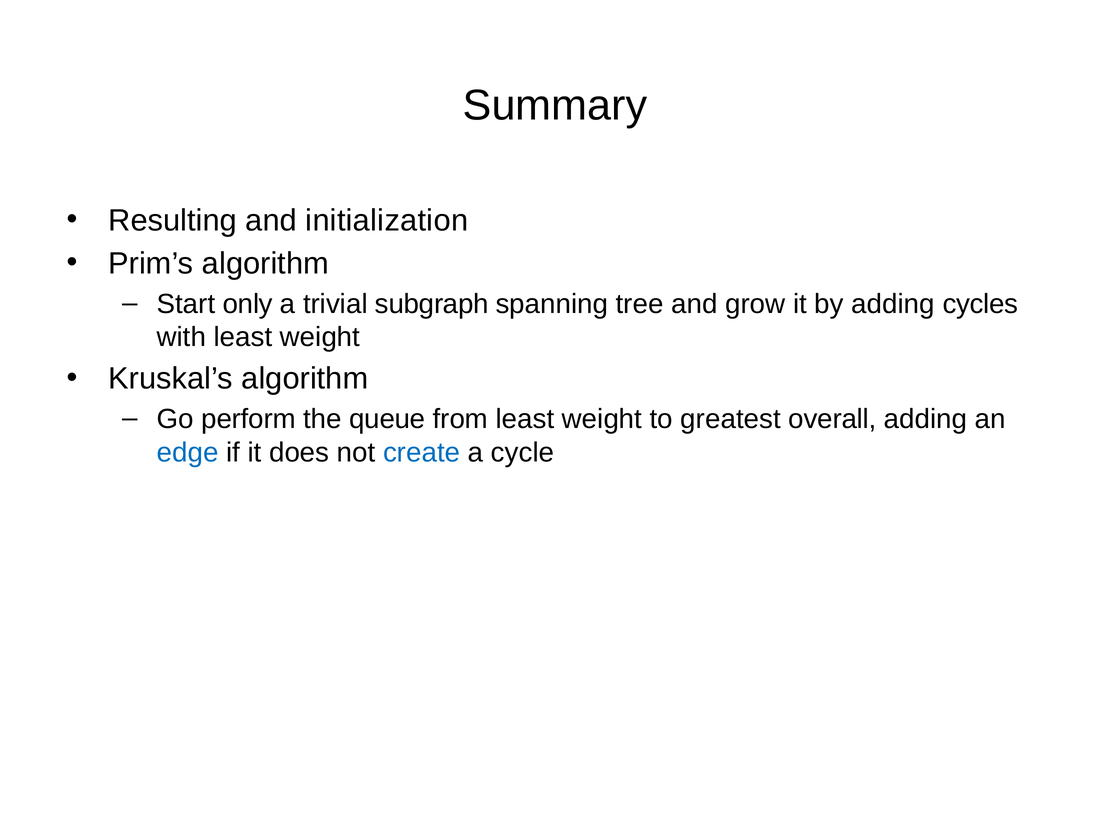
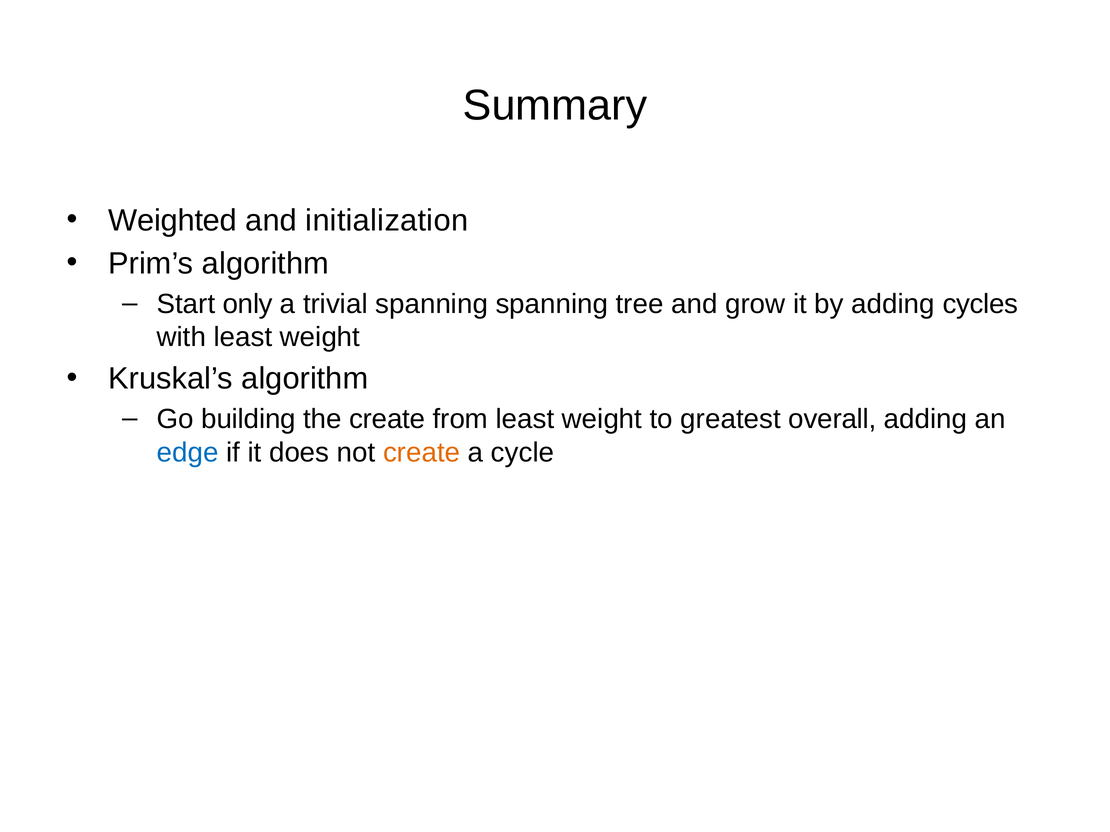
Resulting: Resulting -> Weighted (173, 220)
trivial subgraph: subgraph -> spanning (432, 304)
perform: perform -> building (249, 419)
the queue: queue -> create (387, 419)
create colour: blue -> orange (422, 453)
